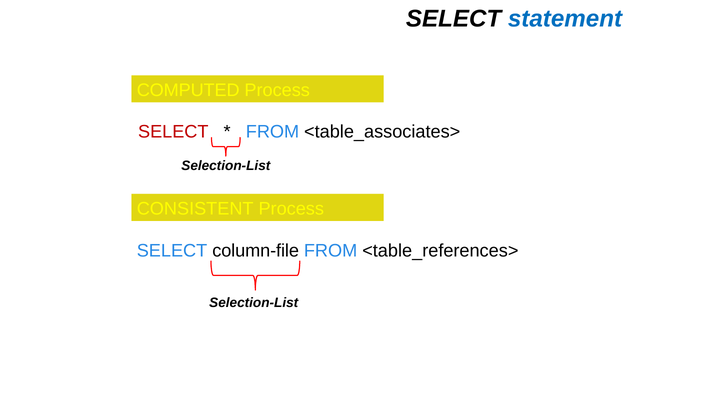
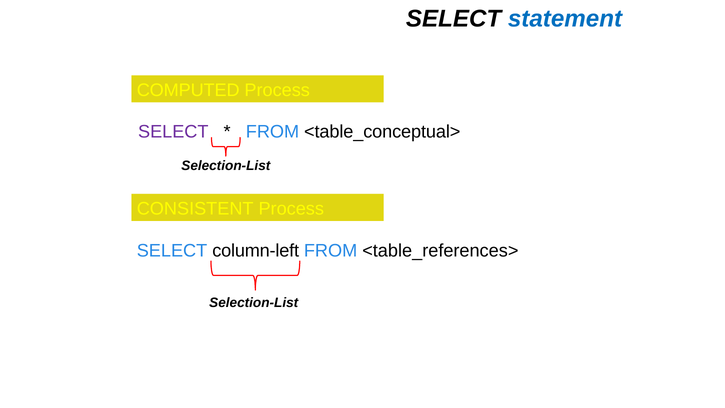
SELECT colour: red -> purple (173, 132)
<table_associates>: <table_associates> -> <table_conceptual> (382, 132)
column-file: column-file -> column-left (256, 250)
